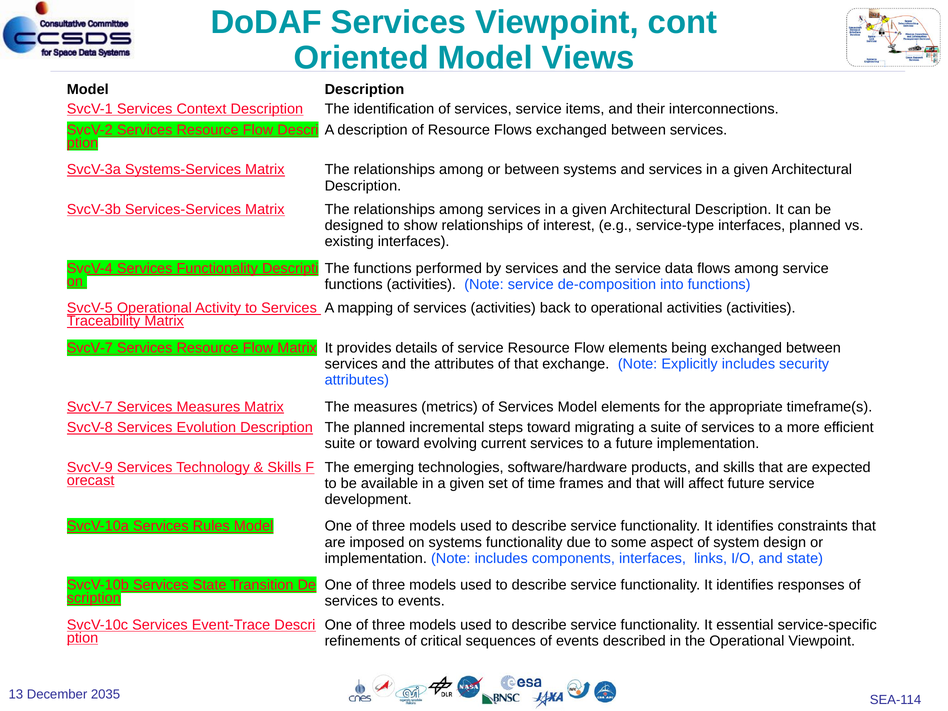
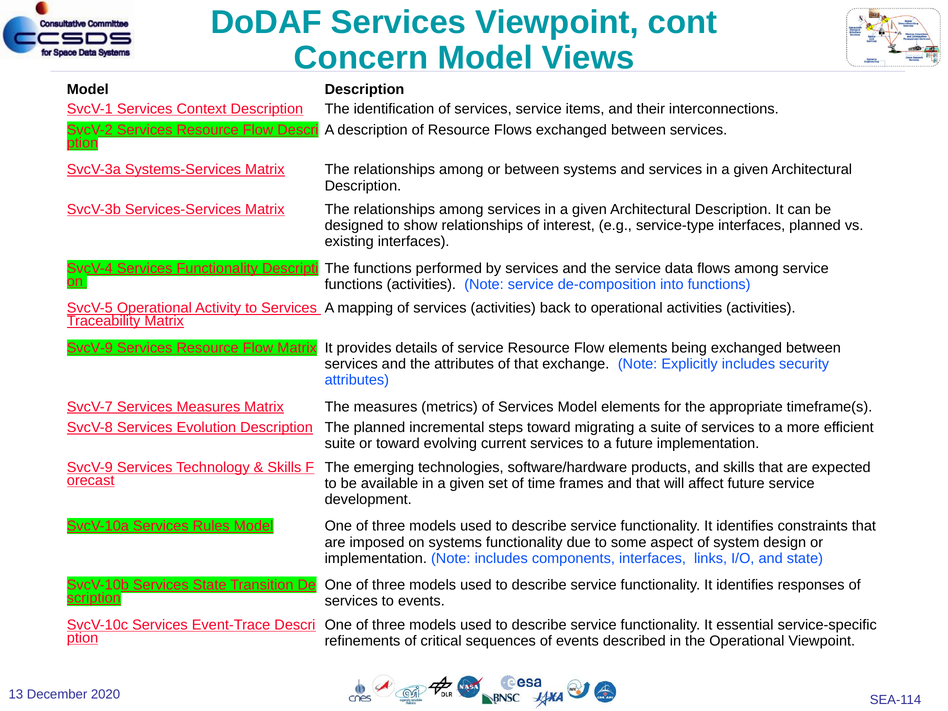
Oriented: Oriented -> Concern (361, 58)
SvcV-7: SvcV-7 -> SvcV-9 (90, 348)
2035: 2035 -> 2020 (106, 694)
